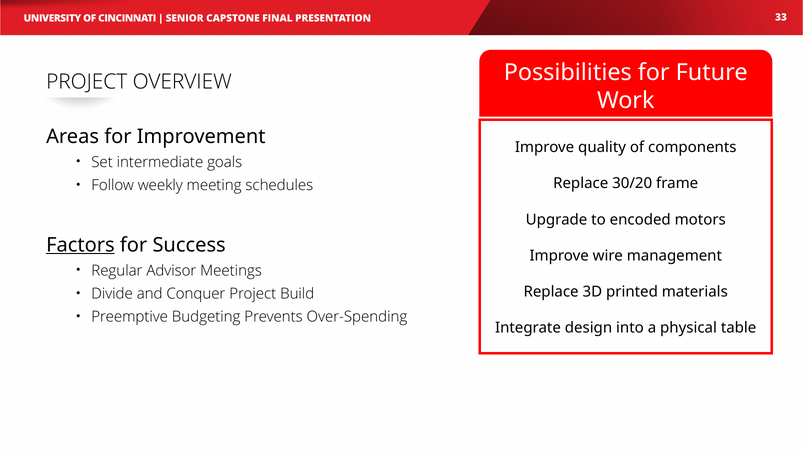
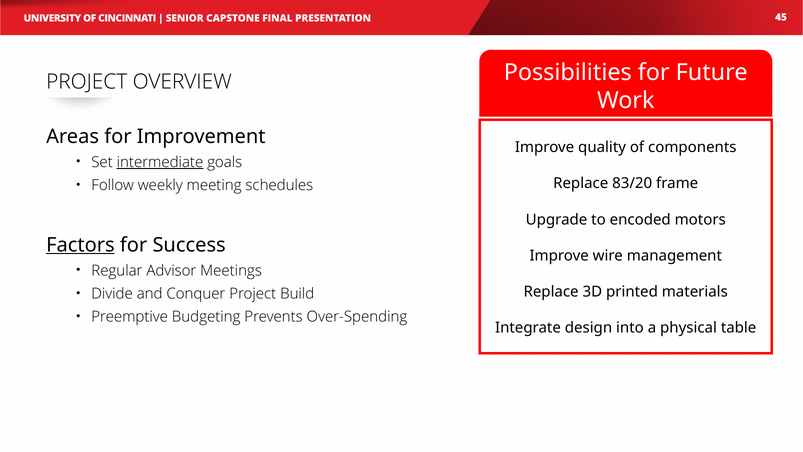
33: 33 -> 45 (781, 17)
intermediate underline: none -> present (160, 162)
30/20: 30/20 -> 83/20 (632, 183)
